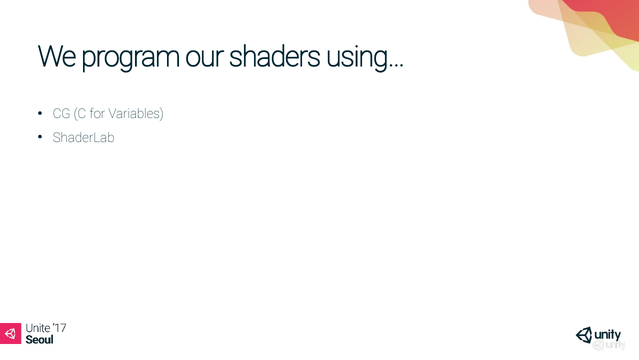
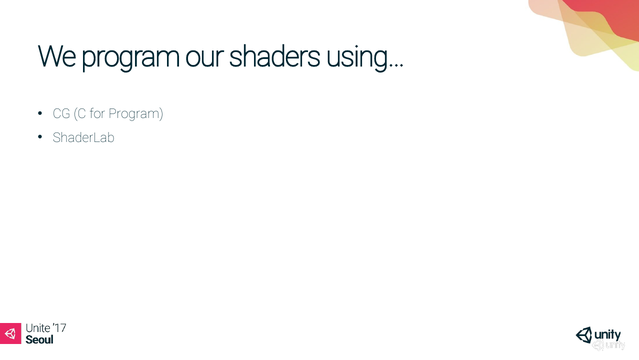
for Variables: Variables -> Program (136, 114)
